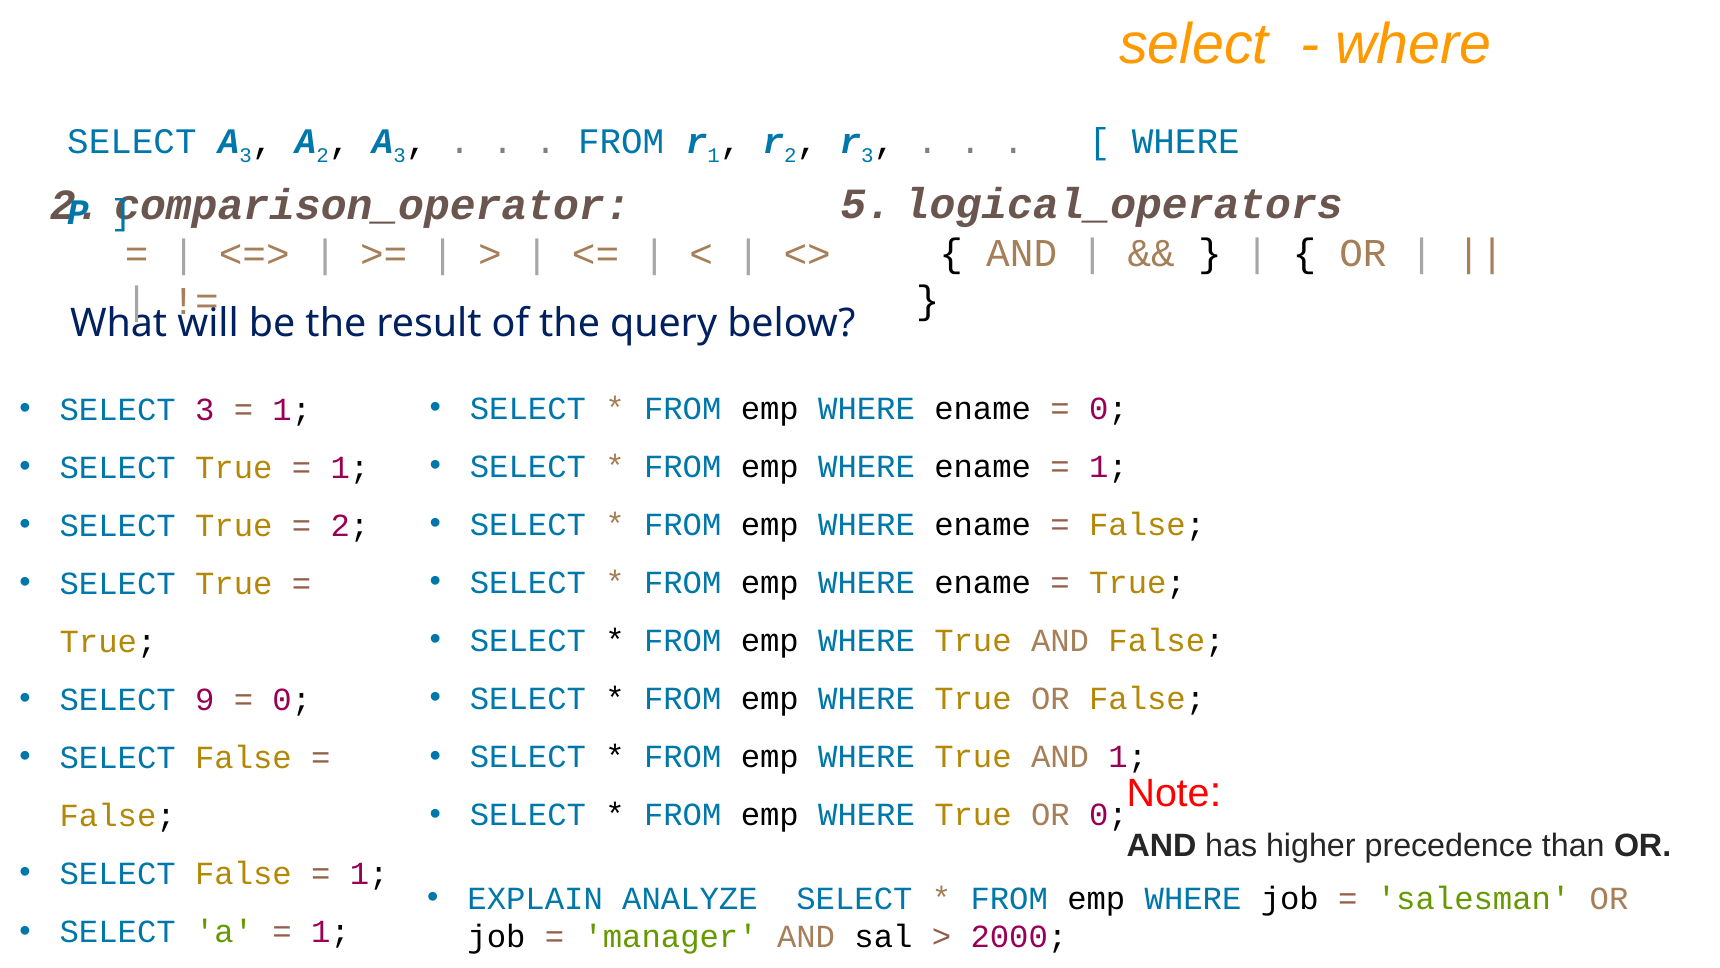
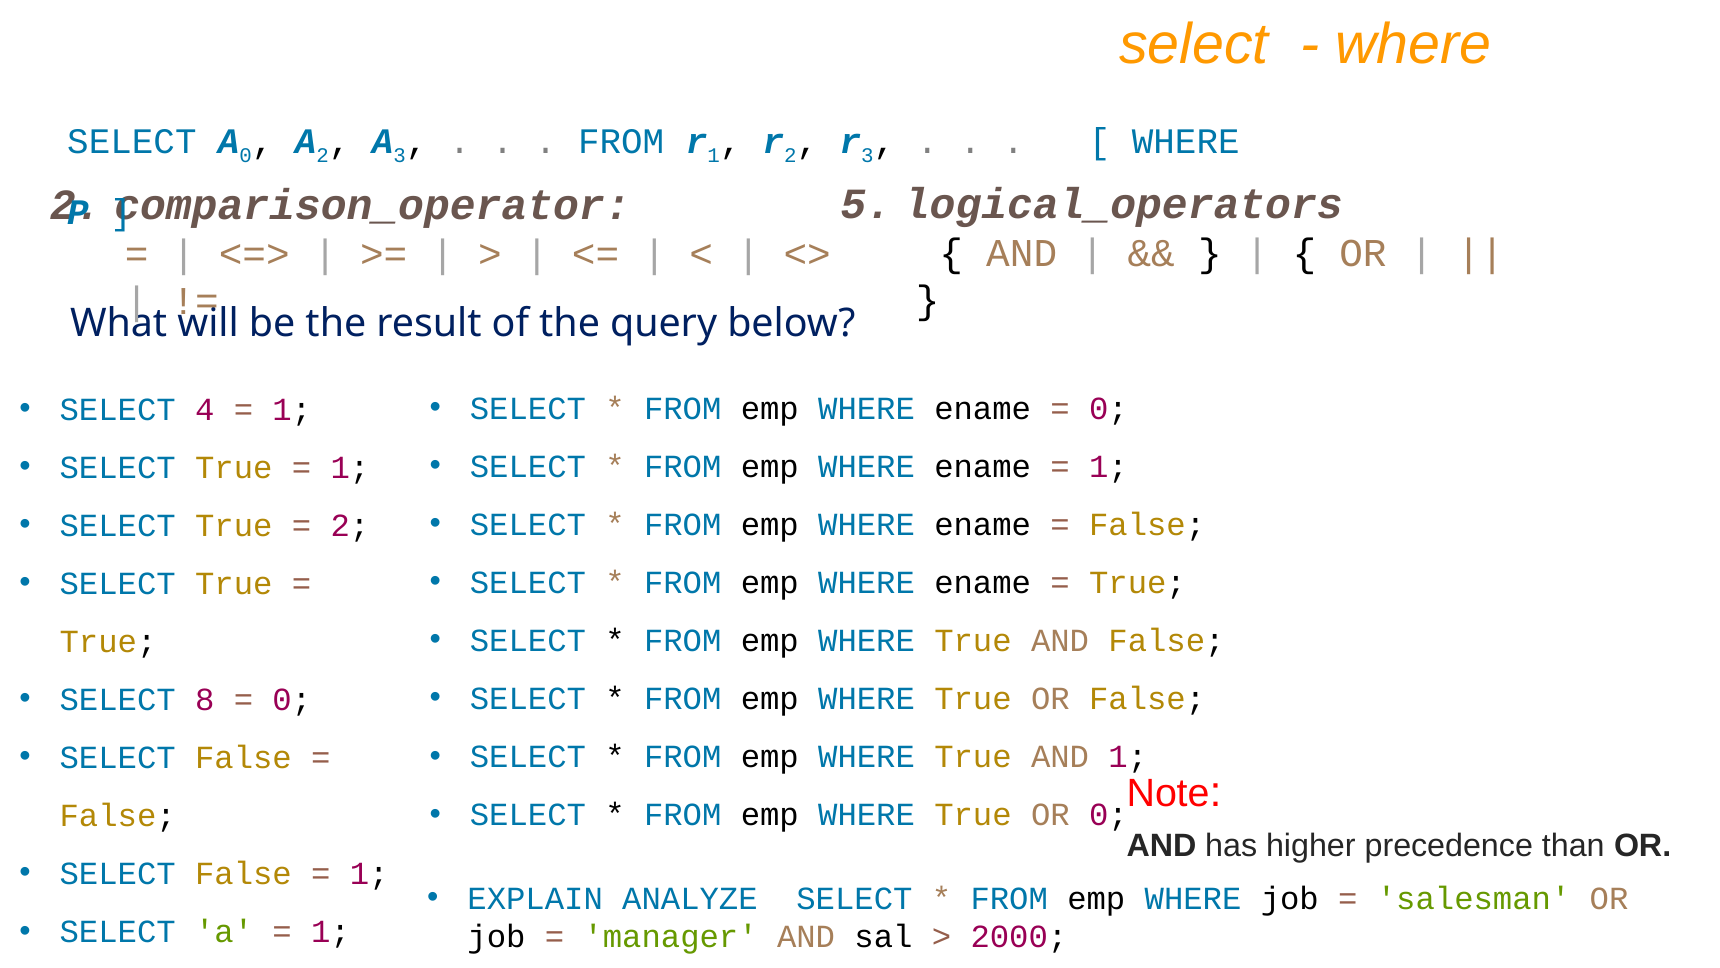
SELECT A 3: 3 -> 0 (246, 156)
SELECT 3: 3 -> 4 (205, 409)
9: 9 -> 8 (205, 699)
